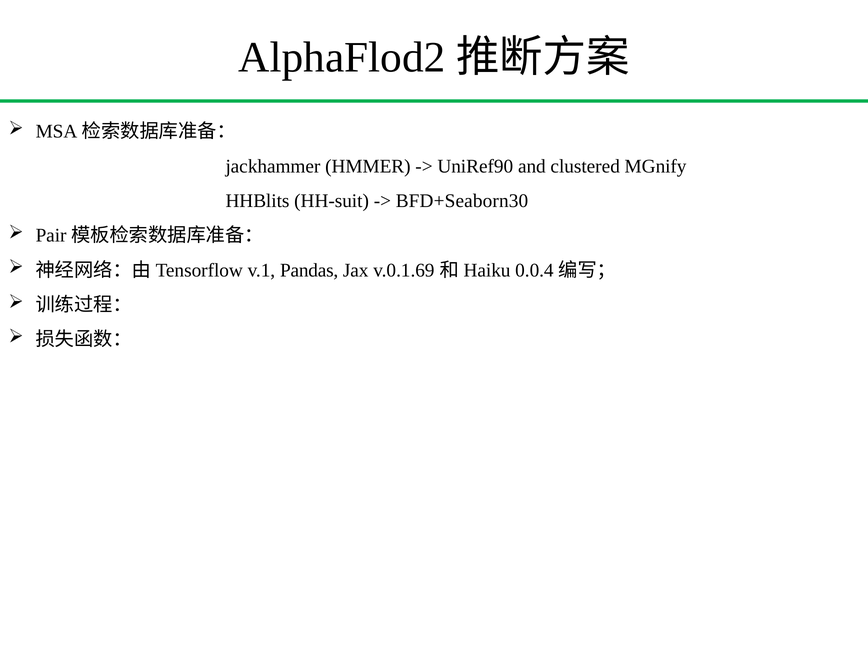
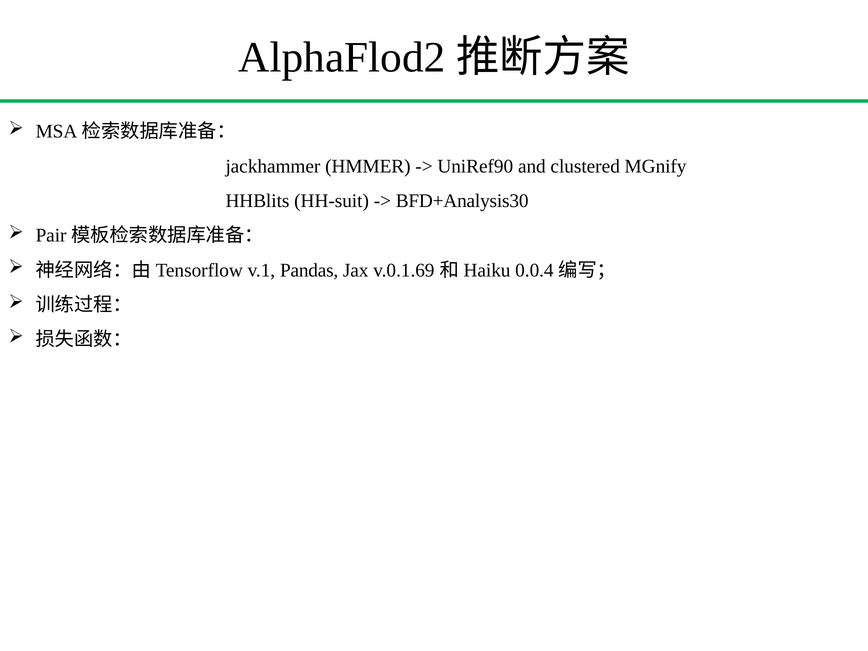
BFD+Seaborn30: BFD+Seaborn30 -> BFD+Analysis30 (462, 201)
